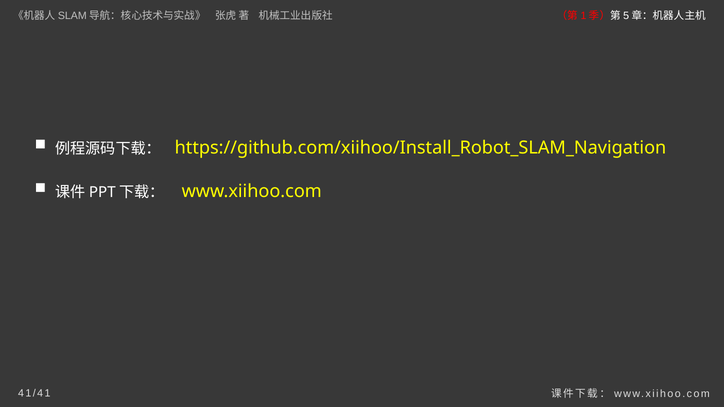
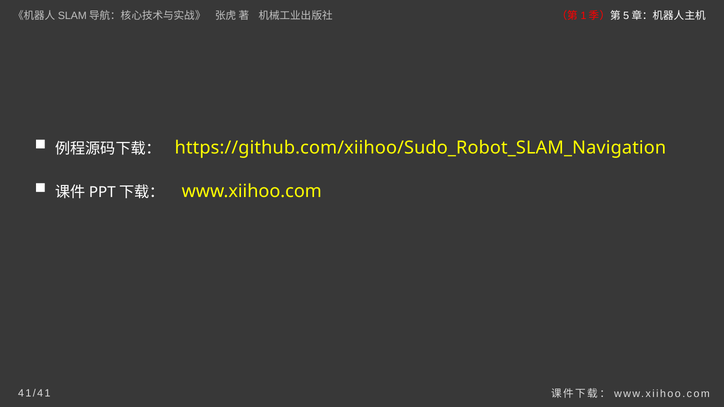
https://github.com/xiihoo/Install_Robot_SLAM_Navigation: https://github.com/xiihoo/Install_Robot_SLAM_Navigation -> https://github.com/xiihoo/Sudo_Robot_SLAM_Navigation (420, 148)
